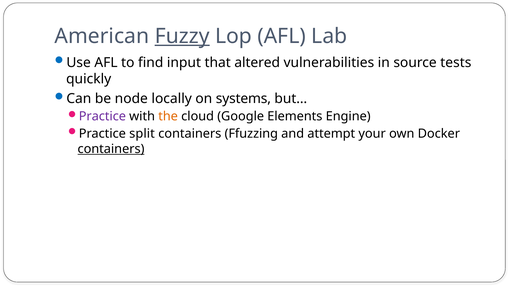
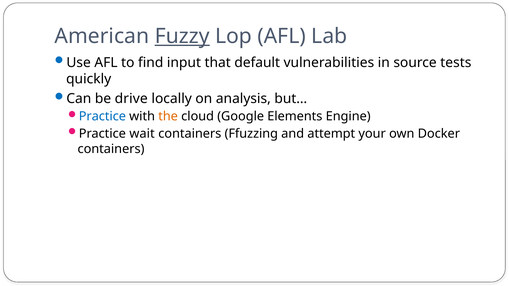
altered: altered -> default (257, 63)
node: node -> drive (131, 99)
systems: systems -> analysis (243, 99)
Practice colour: purple -> blue (102, 116)
split: split -> wait (142, 134)
containers underline: present -> none (111, 149)
